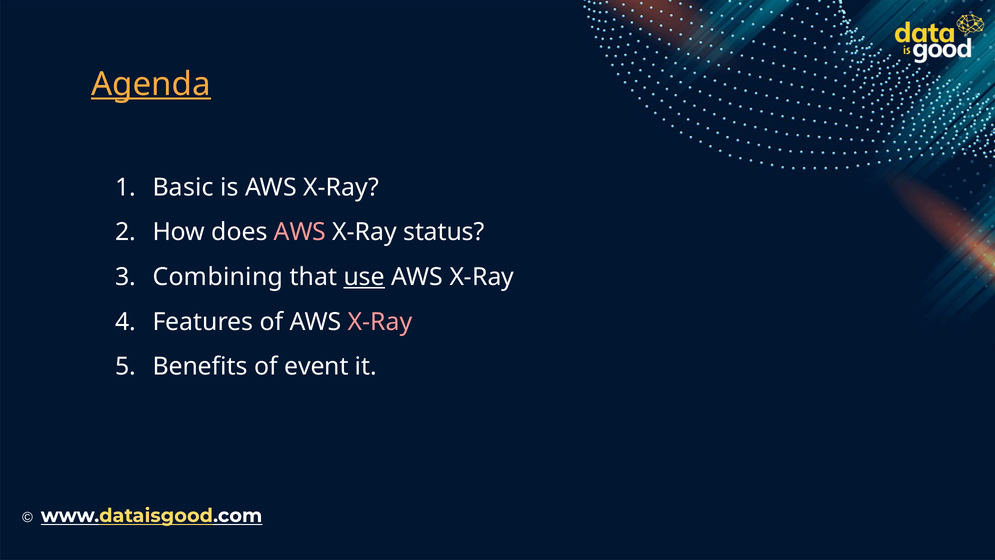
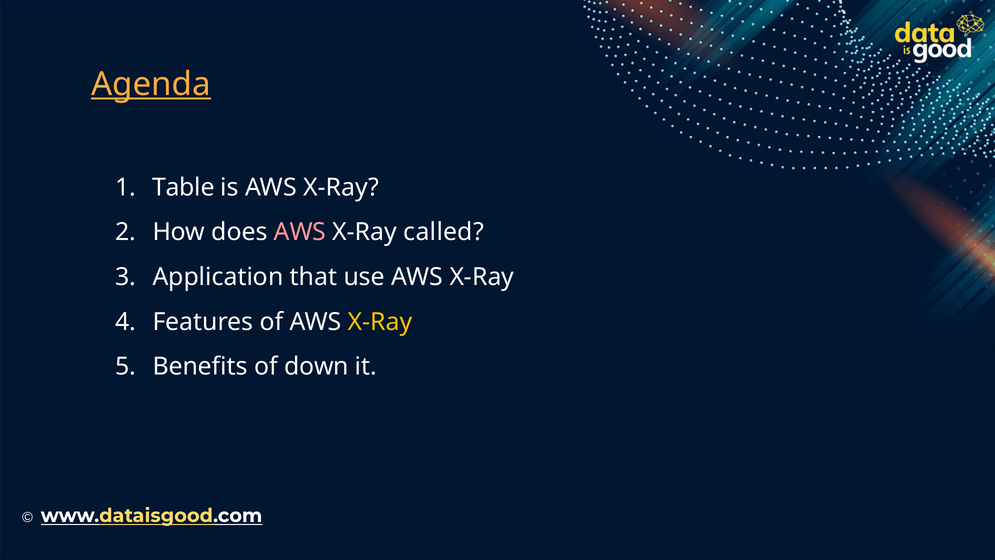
Basic: Basic -> Table (183, 187)
status: status -> called (444, 232)
Combining: Combining -> Application (218, 277)
use underline: present -> none (364, 277)
X-Ray colour: pink -> yellow (380, 322)
event: event -> down (316, 366)
